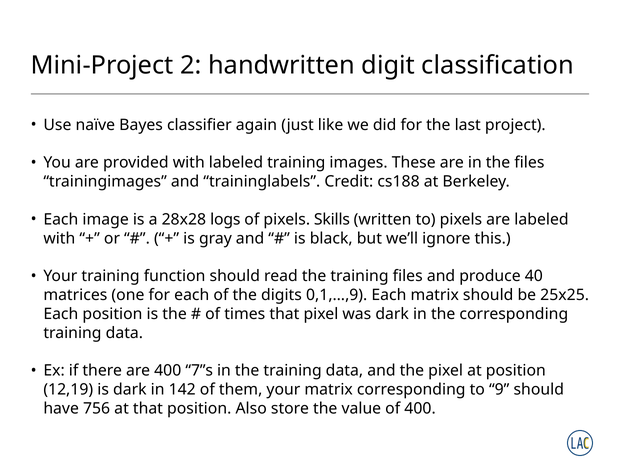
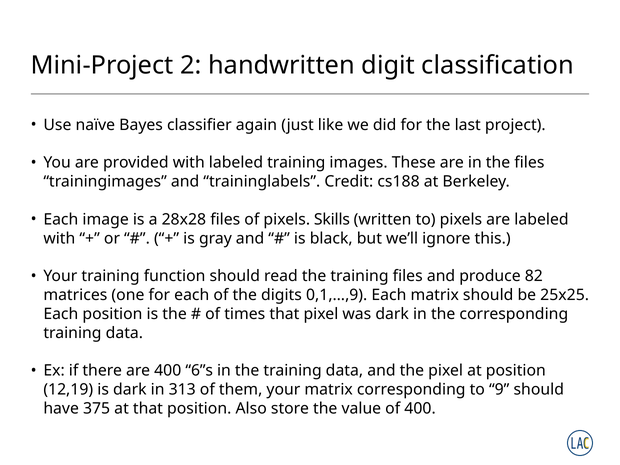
28x28 logs: logs -> files (225, 219)
40: 40 -> 82 (534, 276)
7”s: 7”s -> 6”s (199, 371)
142: 142 -> 313 (182, 390)
756: 756 -> 375 (97, 409)
